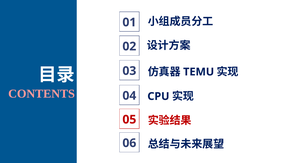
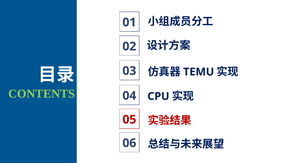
CONTENTS colour: pink -> light green (42, 94)
